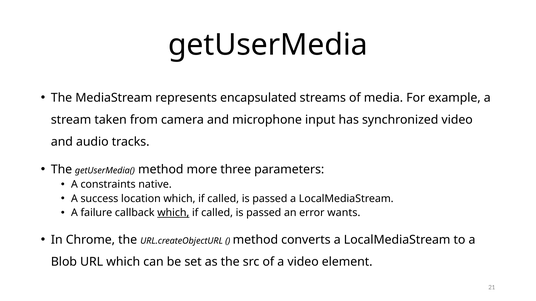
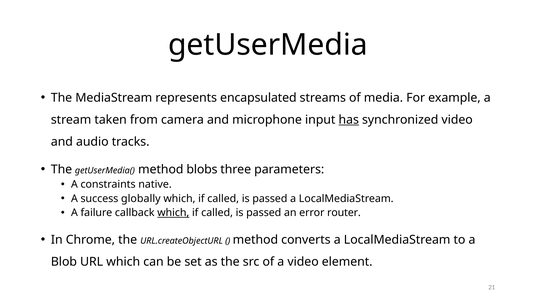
has underline: none -> present (349, 120)
more: more -> blobs (202, 170)
location: location -> globally (141, 199)
wants: wants -> router (344, 213)
